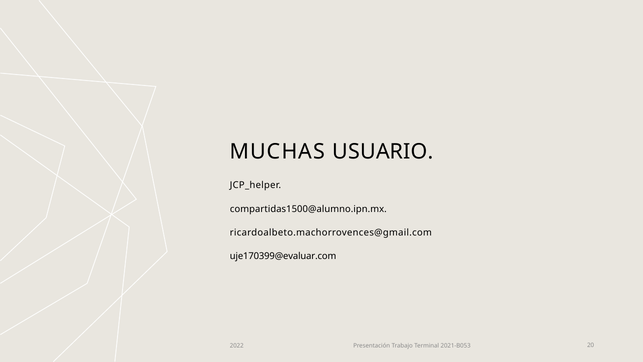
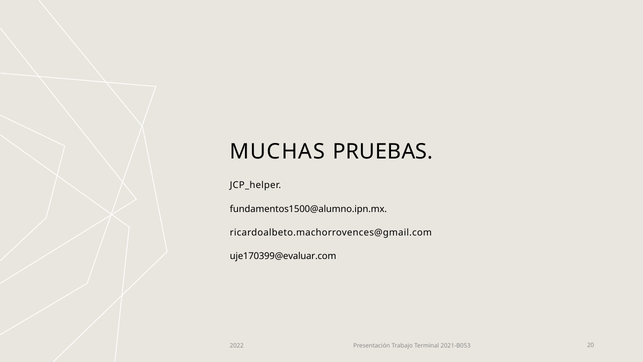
USUARIO: USUARIO -> PRUEBAS (383, 151)
compartidas1500@alumno.ipn.mx: compartidas1500@alumno.ipn.mx -> fundamentos1500@alumno.ipn.mx (308, 209)
